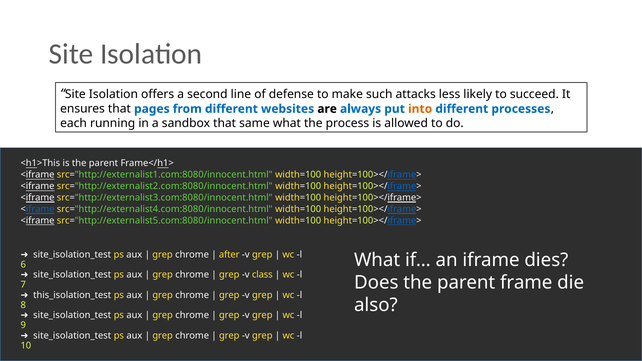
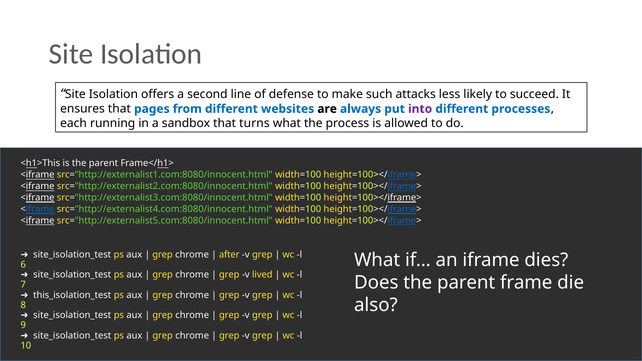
into colour: orange -> purple (420, 109)
same: same -> turns (254, 123)
class: class -> lived (262, 275)
